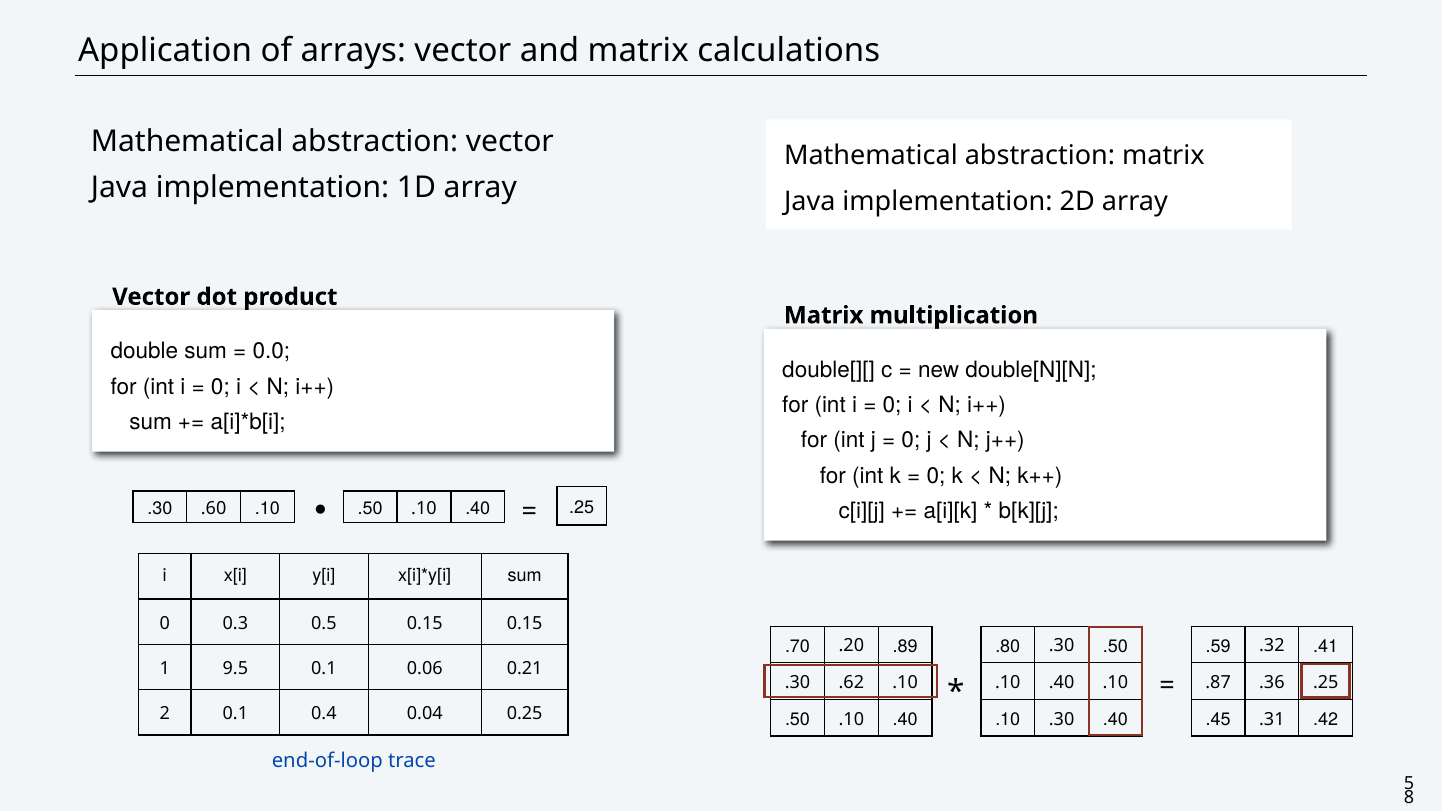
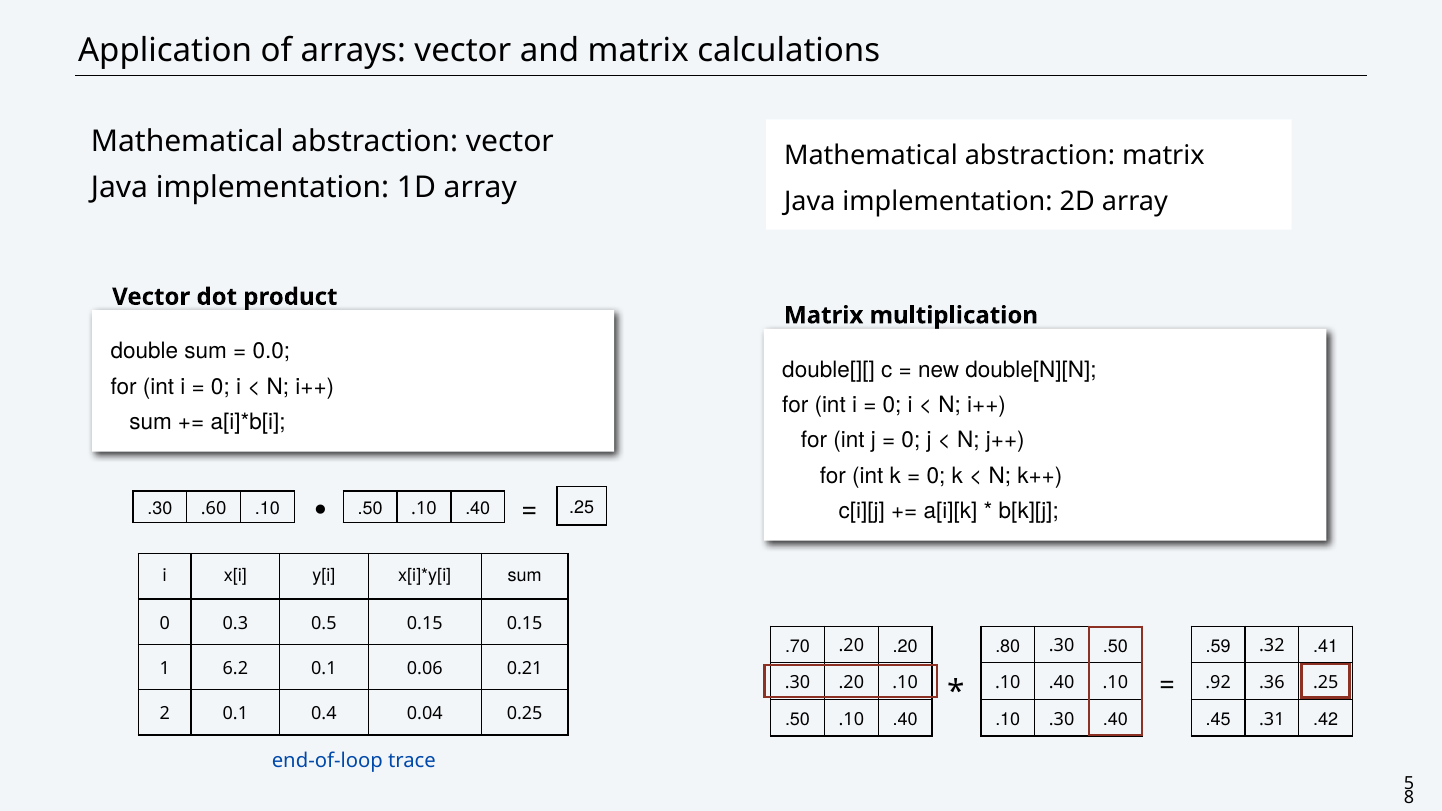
.20 .89: .89 -> .20 (905, 646)
9.5: 9.5 -> 6.2 (235, 669)
.30 .62: .62 -> .20 (851, 683)
.87: .87 -> .92 (1218, 683)
